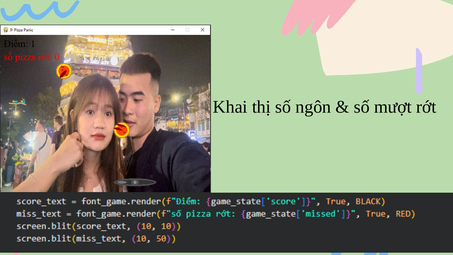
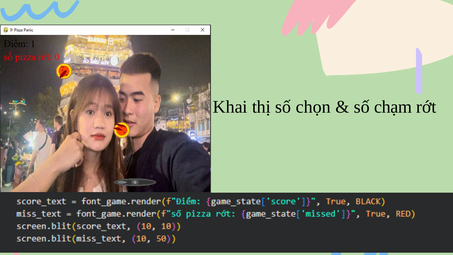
ngôn: ngôn -> chọn (313, 107)
mượt: mượt -> chạm (393, 107)
